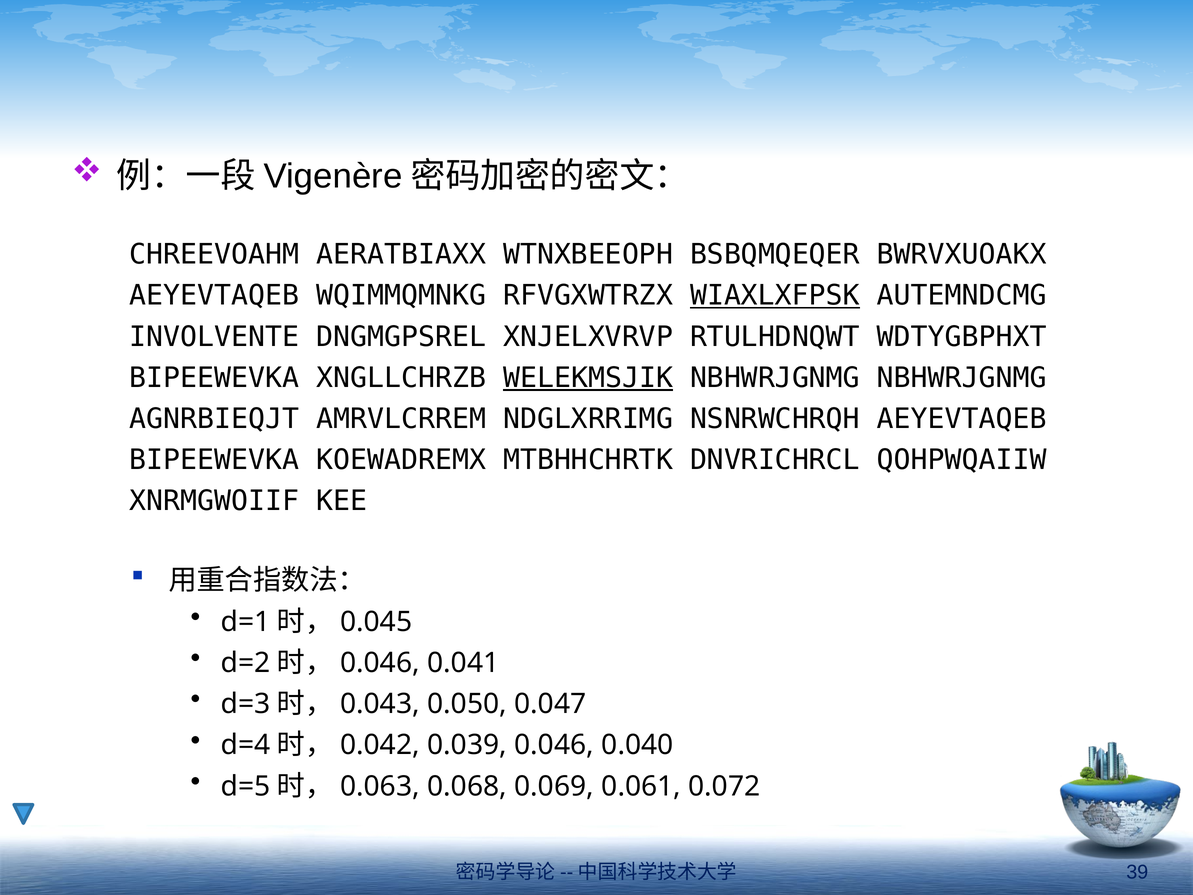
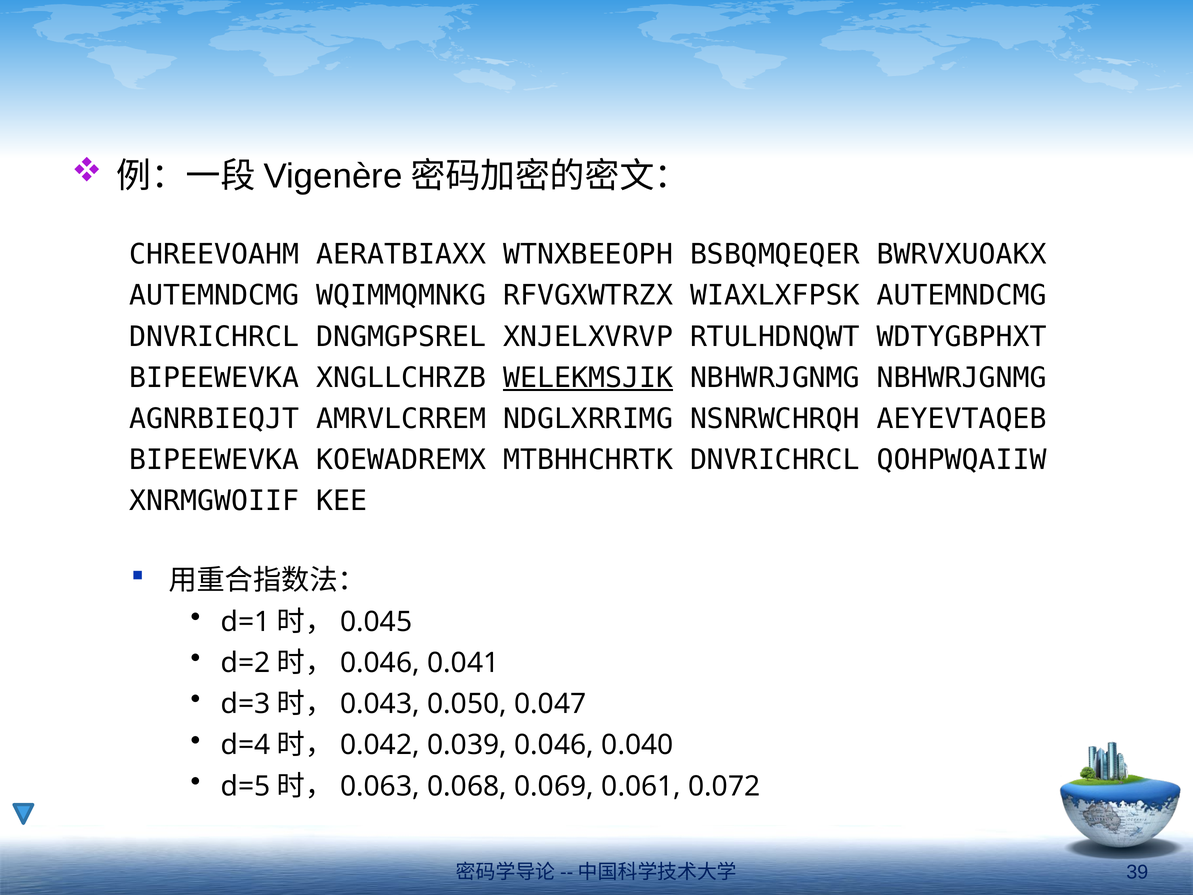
AEYEVTAQEB: AEYEVTAQEB -> AUTEMNDCMG (214, 296)
WIAXLXFPSK underline: present -> none (775, 296)
INVOLVENTE: INVOLVENTE -> DNVRICHRCL (214, 337)
